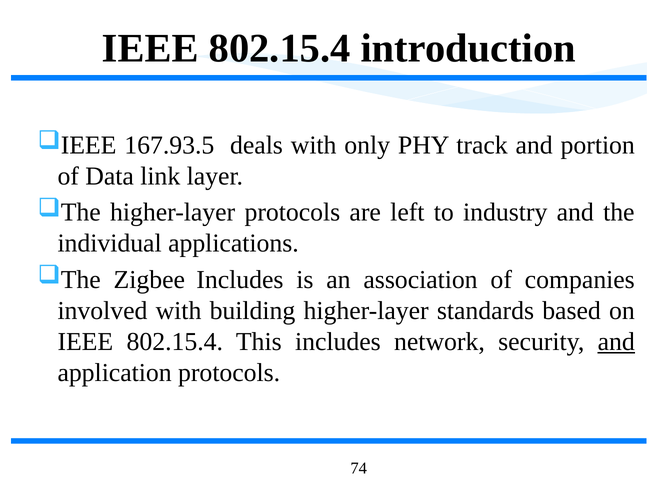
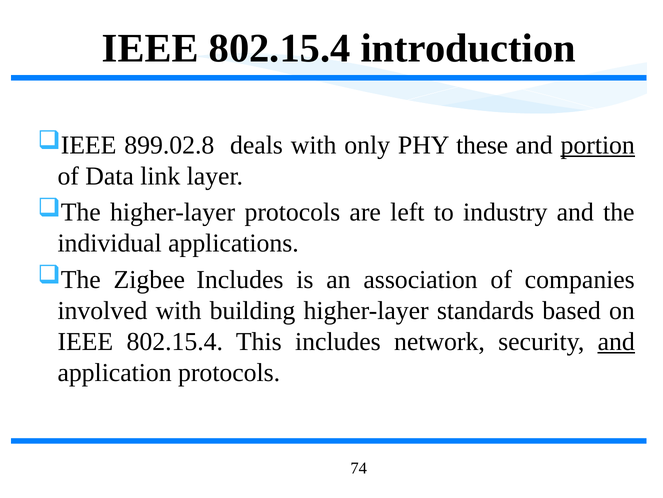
167.93.5: 167.93.5 -> 899.02.8 (169, 145)
track: track -> these (482, 145)
portion underline: none -> present (598, 145)
